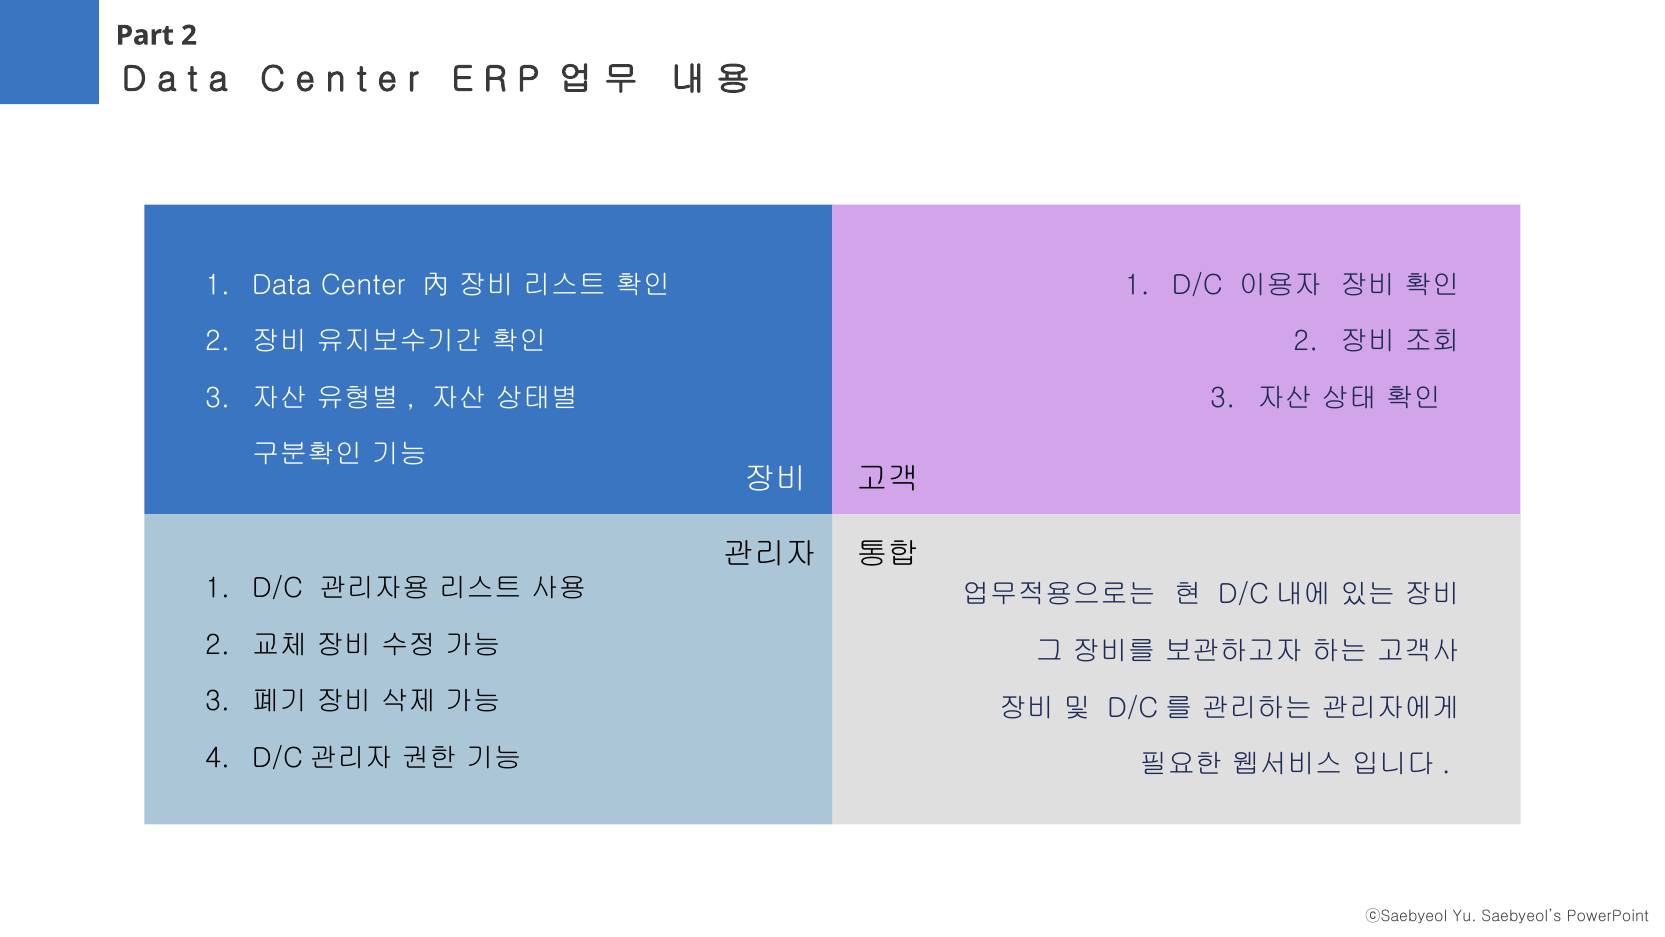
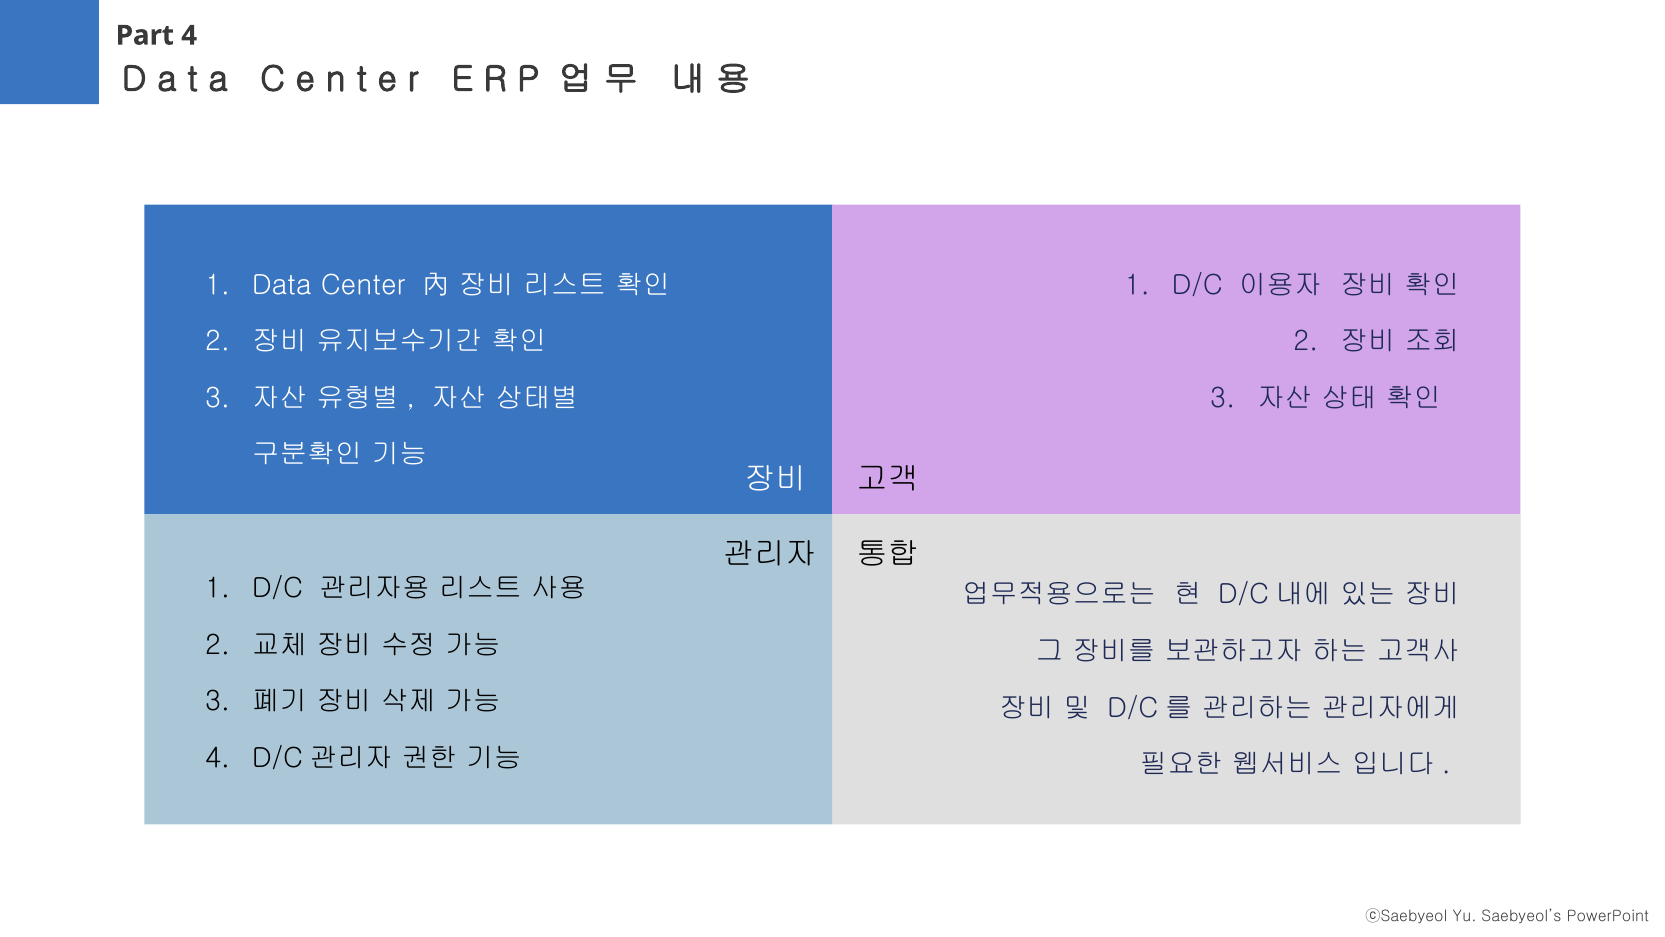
Part 2: 2 -> 4 (189, 35)
